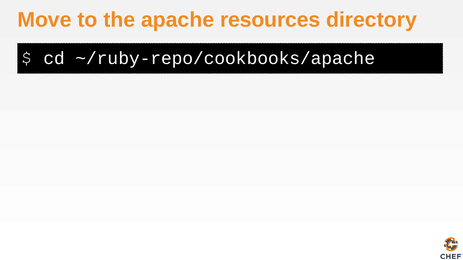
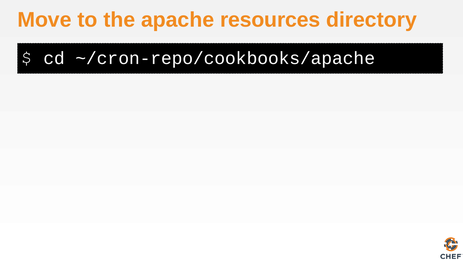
~/ruby-repo/cookbooks/apache: ~/ruby-repo/cookbooks/apache -> ~/cron-repo/cookbooks/apache (225, 58)
